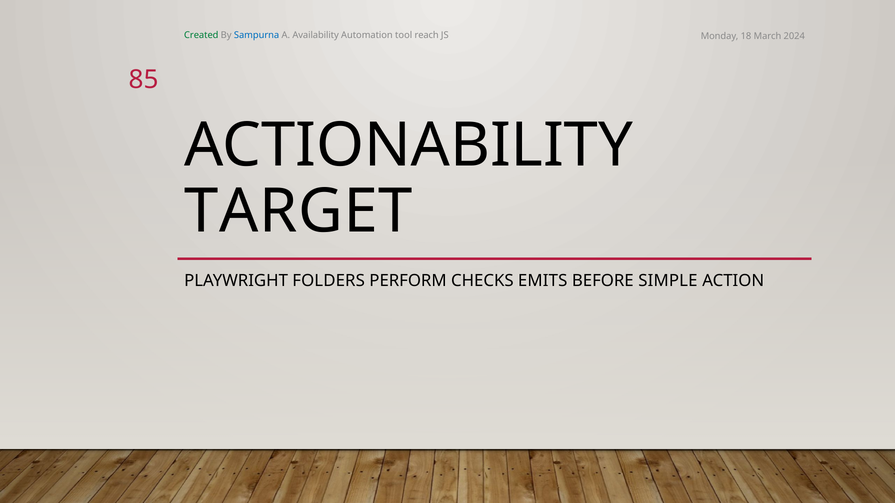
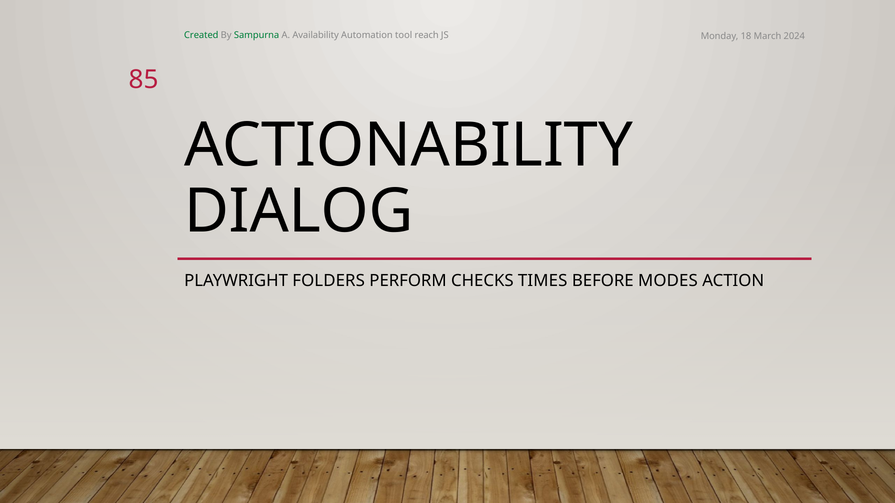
Sampurna colour: blue -> green (257, 35)
TARGET: TARGET -> DIALOG (299, 212)
EMITS: EMITS -> TIMES (543, 281)
SIMPLE: SIMPLE -> MODES (668, 281)
